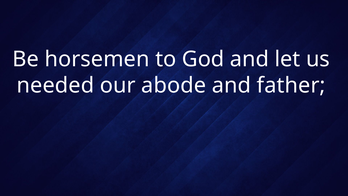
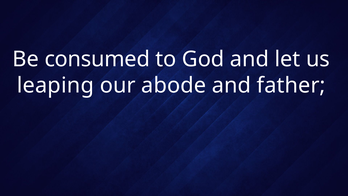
horsemen: horsemen -> consumed (97, 59)
needed: needed -> leaping (55, 85)
